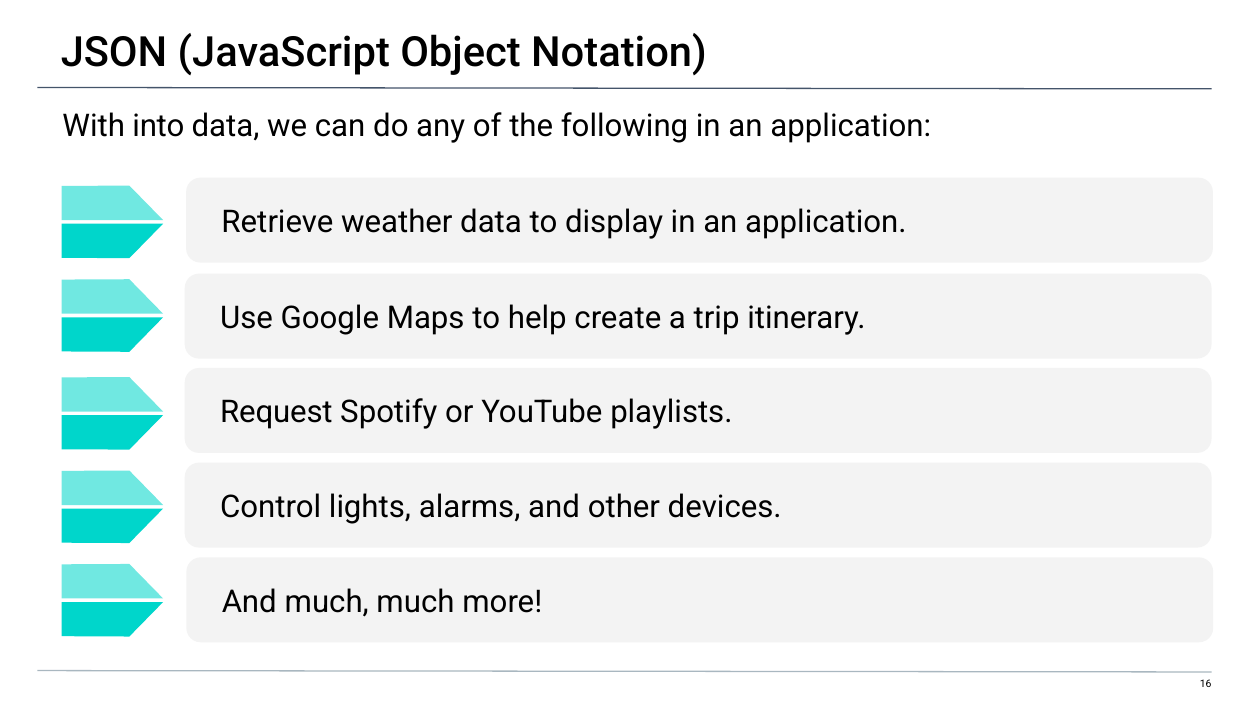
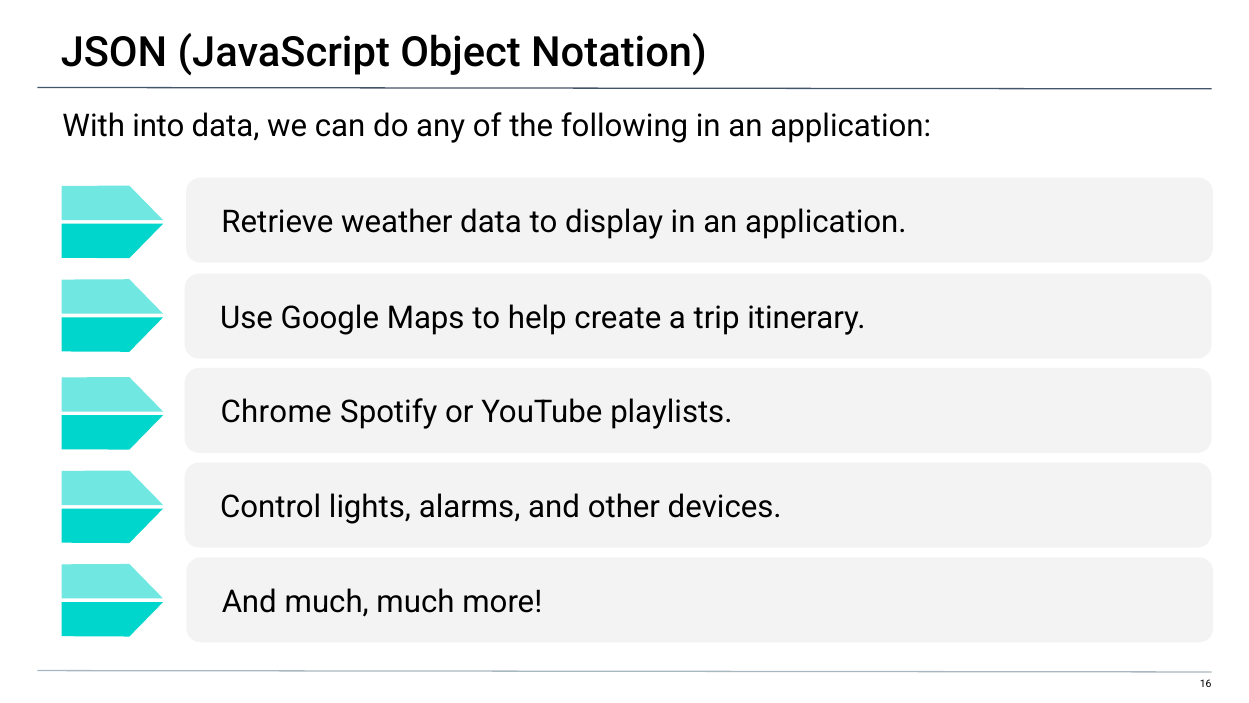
Request: Request -> Chrome (276, 412)
